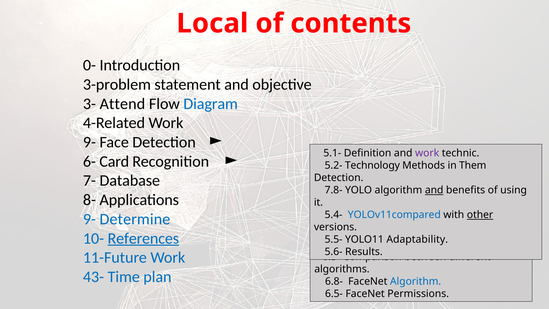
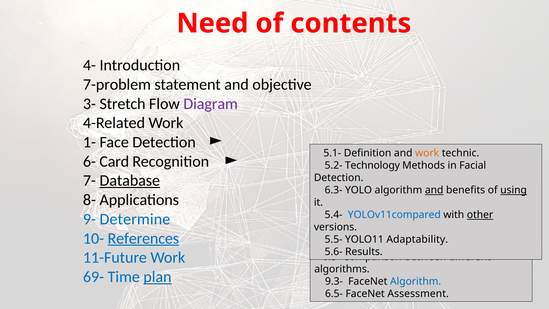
Local: Local -> Need (212, 23)
0-: 0- -> 4- (89, 65)
3-problem: 3-problem -> 7-problem (117, 84)
Attend: Attend -> Stretch (123, 104)
Diagram colour: blue -> purple (211, 104)
9-: 9- -> 1- (89, 142)
work colour: purple -> orange (427, 153)
Them: Them -> Facial (473, 165)
Database underline: none -> present (130, 181)
7.8-: 7.8- -> 6.3- (334, 190)
using underline: none -> present (514, 190)
43-: 43- -> 69- (93, 277)
plan underline: none -> present (157, 277)
6.8-: 6.8- -> 9.3- (334, 281)
Permissions: Permissions -> Assessment (418, 294)
